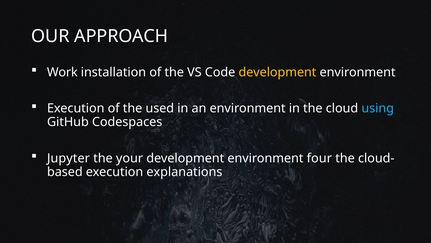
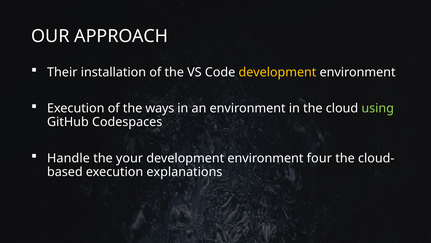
Work: Work -> Their (62, 72)
used: used -> ways (160, 108)
using colour: light blue -> light green (378, 108)
Jupyter: Jupyter -> Handle (68, 158)
